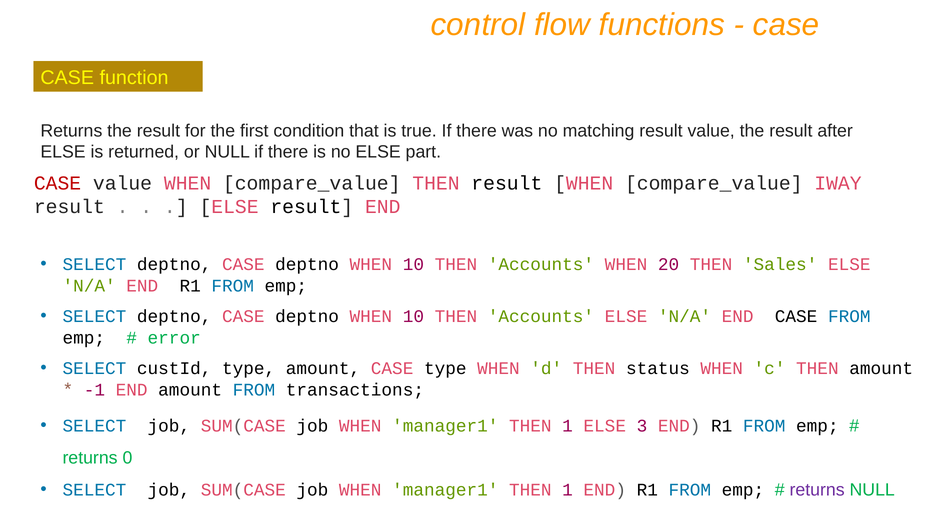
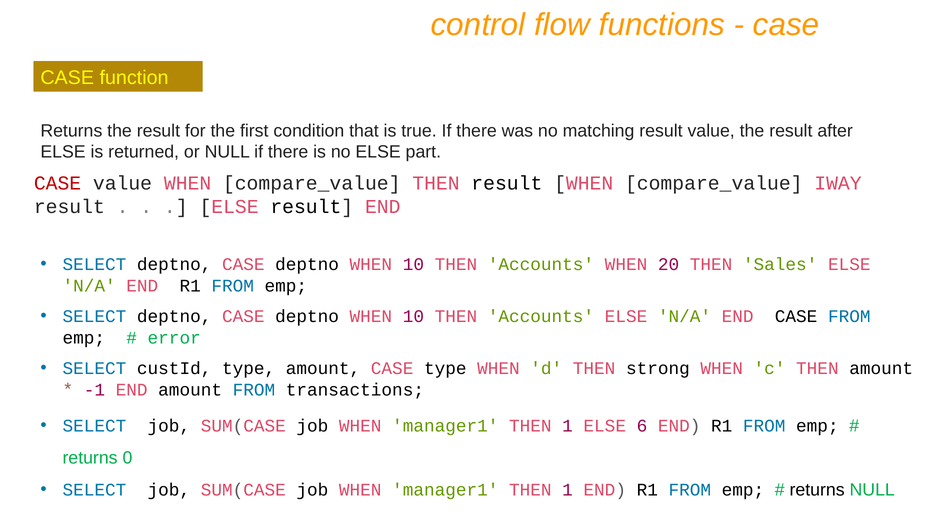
status: status -> strong (658, 368)
3: 3 -> 6 (642, 426)
returns colour: purple -> black (817, 490)
